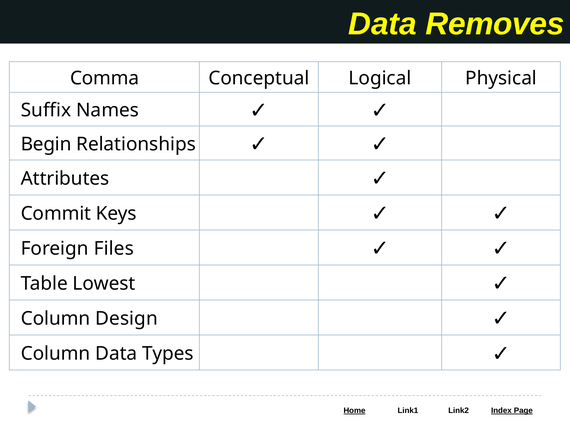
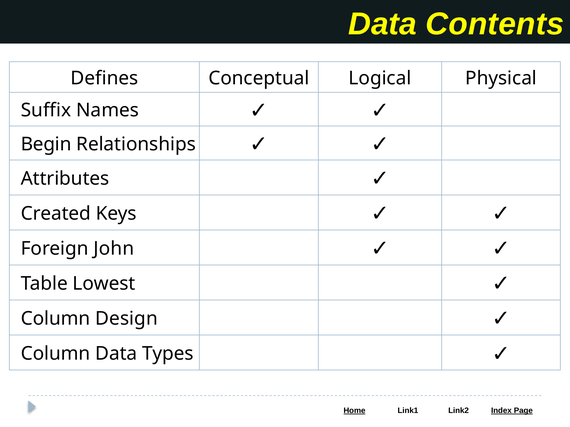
Removes: Removes -> Contents (495, 24)
Comma: Comma -> Defines (104, 78)
Commit: Commit -> Created (56, 214)
Files: Files -> John (114, 249)
